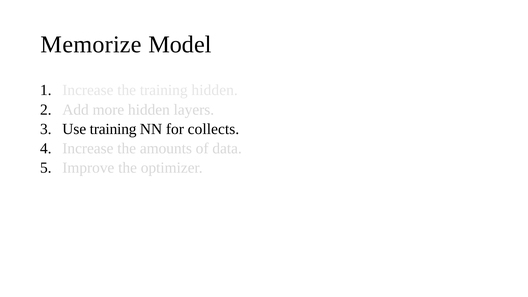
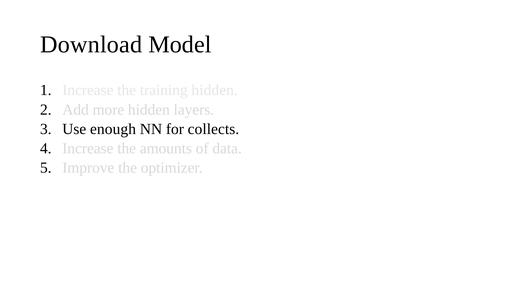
Memorize: Memorize -> Download (91, 44)
Use training: training -> enough (113, 129)
